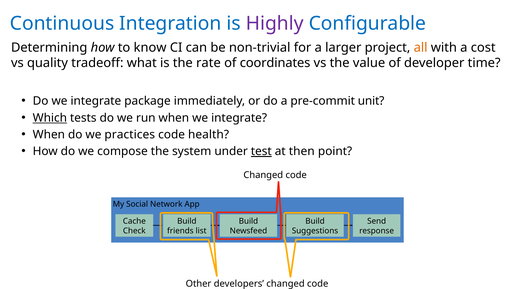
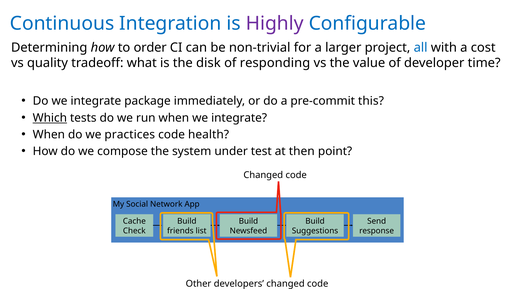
know: know -> order (150, 48)
all colour: orange -> blue (421, 48)
rate: rate -> disk (208, 63)
coordinates: coordinates -> responding (275, 63)
unit: unit -> this (371, 101)
test underline: present -> none (261, 152)
